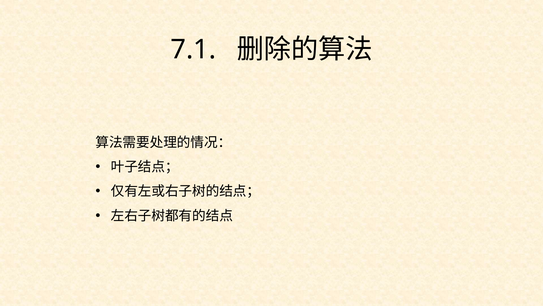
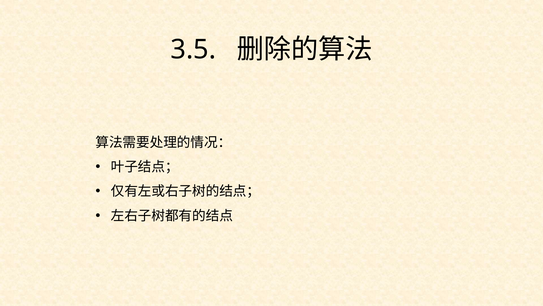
7.1: 7.1 -> 3.5 (193, 49)
